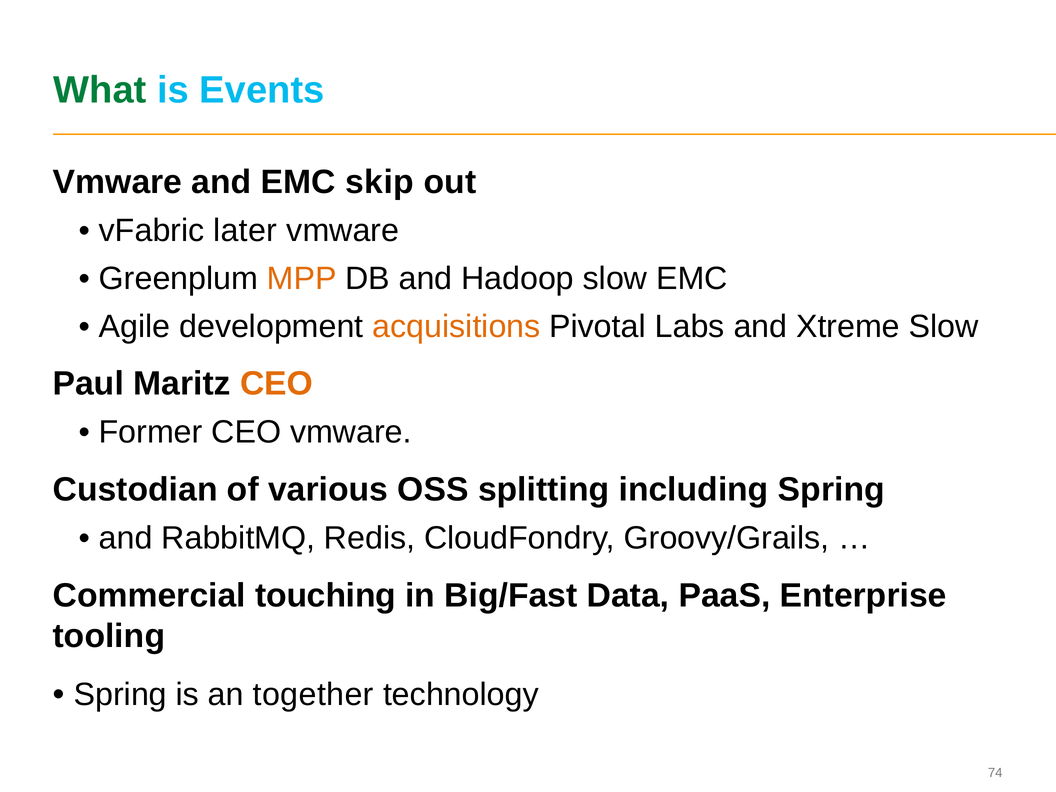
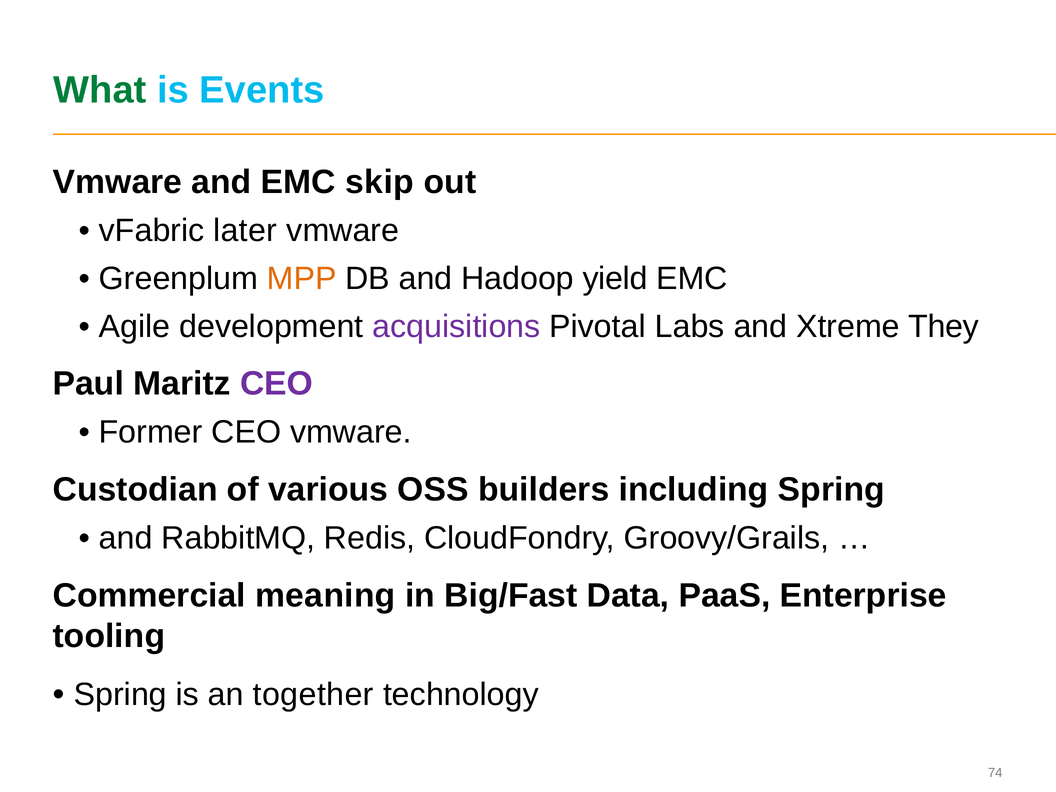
Hadoop slow: slow -> yield (615, 279)
acquisitions colour: orange -> purple (456, 326)
Xtreme Slow: Slow -> They (944, 326)
CEO colour: orange -> purple (277, 384)
splitting: splitting -> builders (544, 490)
touching: touching -> meaning (325, 595)
